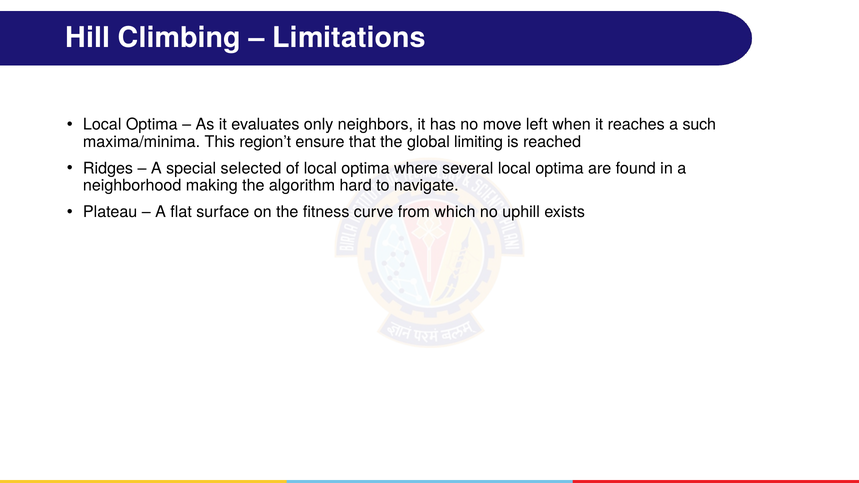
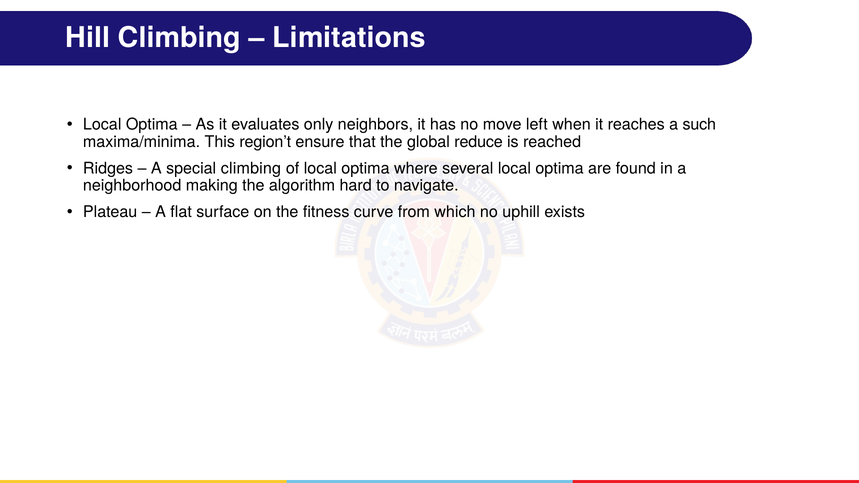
limiting: limiting -> reduce (479, 142)
special selected: selected -> climbing (251, 168)
